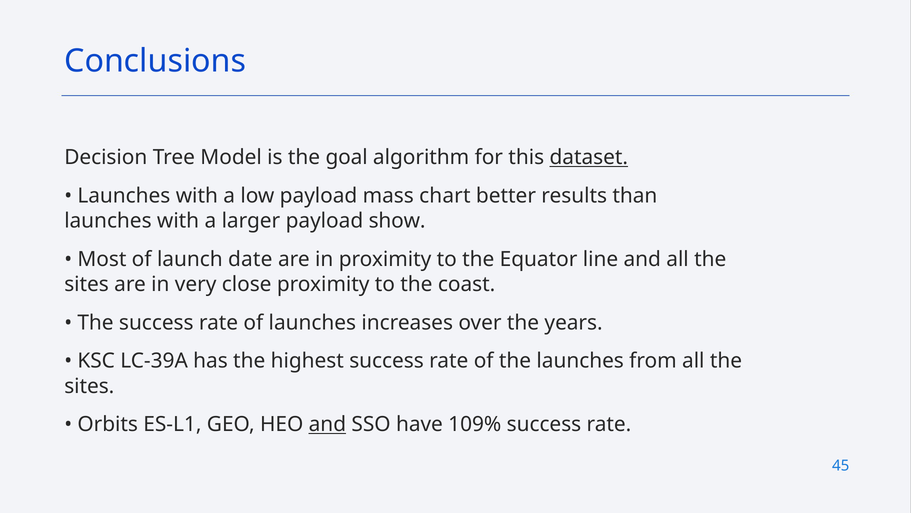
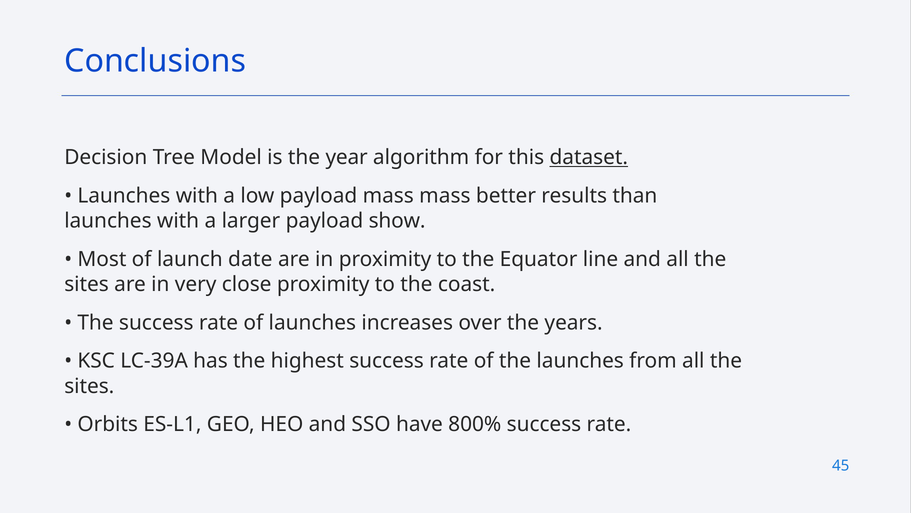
goal: goal -> year (347, 157)
mass chart: chart -> mass (445, 196)
and underline: present -> none (327, 424)
109%: 109% -> 800% (475, 424)
